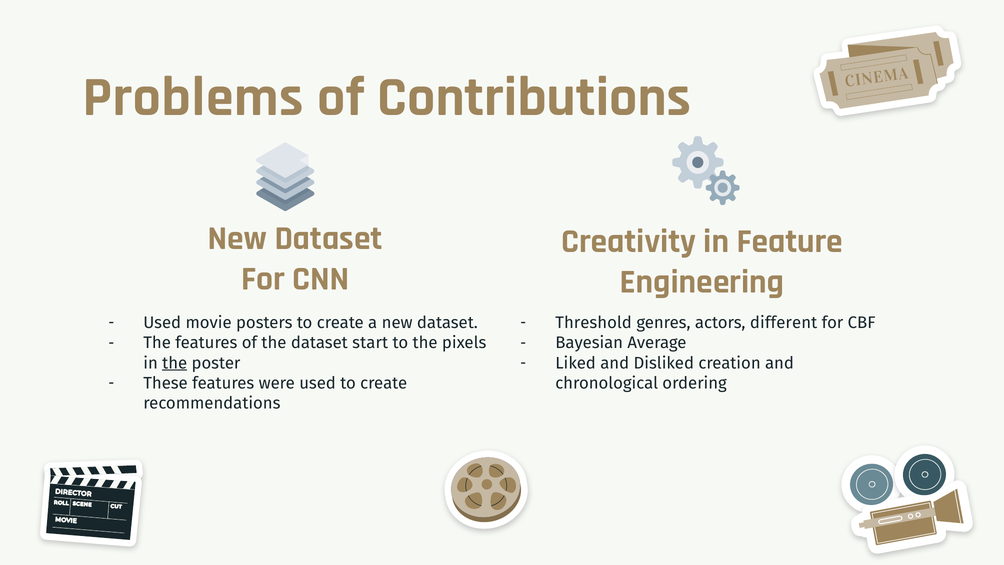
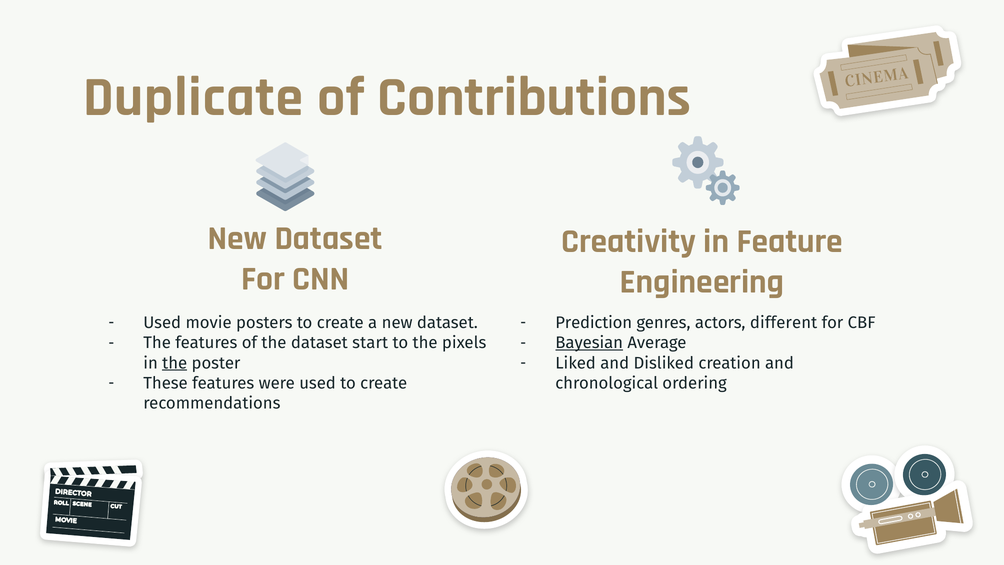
Problems: Problems -> Duplicate (193, 97)
Threshold: Threshold -> Prediction (594, 323)
Bayesian underline: none -> present (589, 343)
